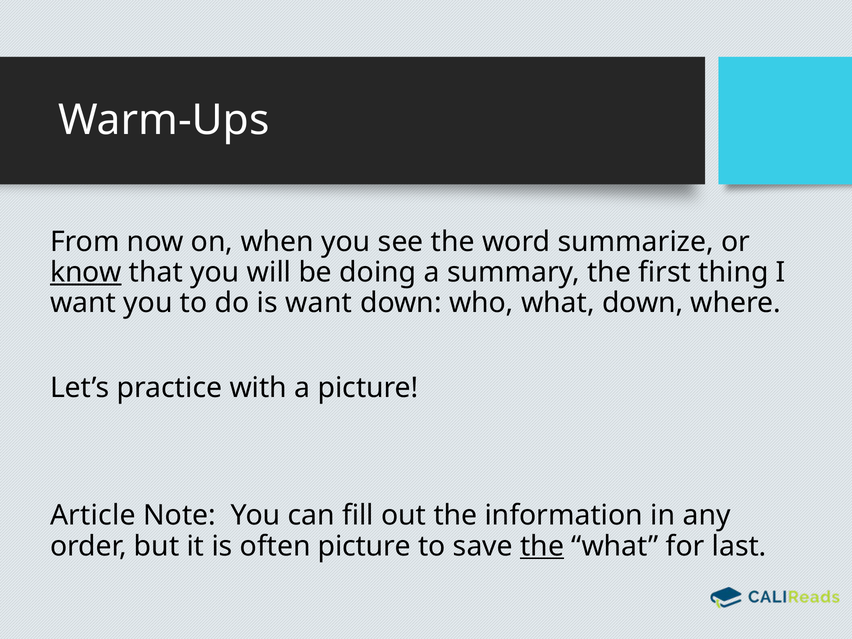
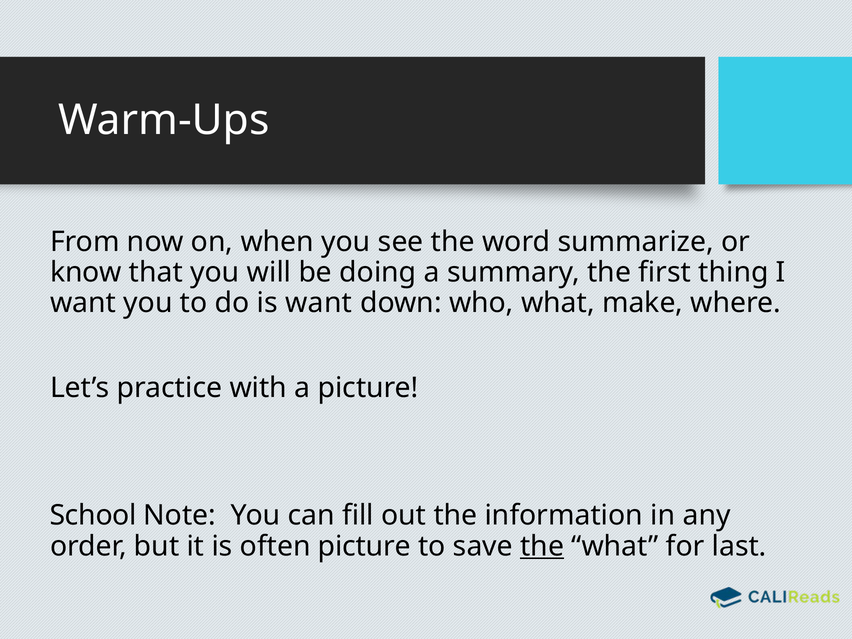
know underline: present -> none (86, 272)
what down: down -> make (643, 303)
Article: Article -> School (93, 516)
